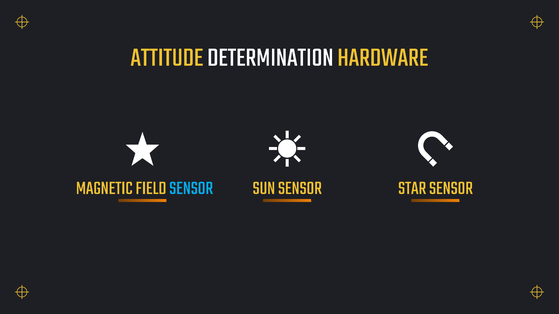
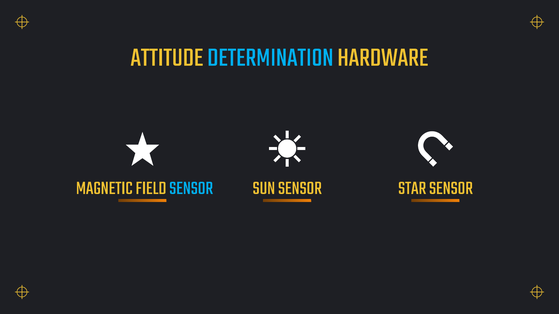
DETERMINATION colour: white -> light blue (270, 57)
